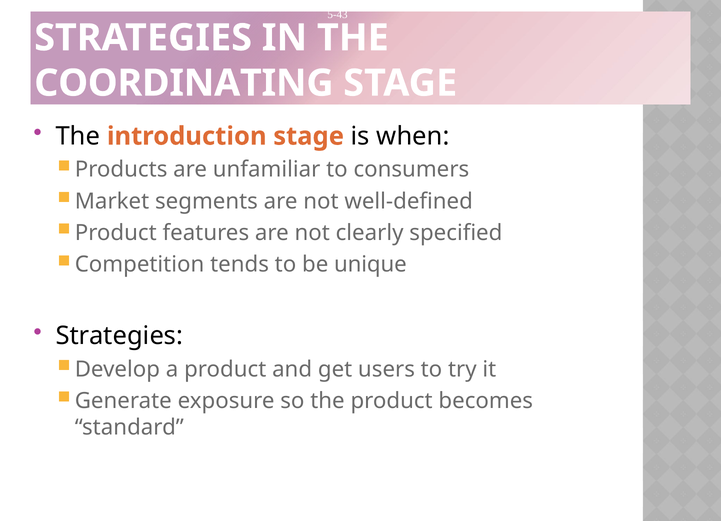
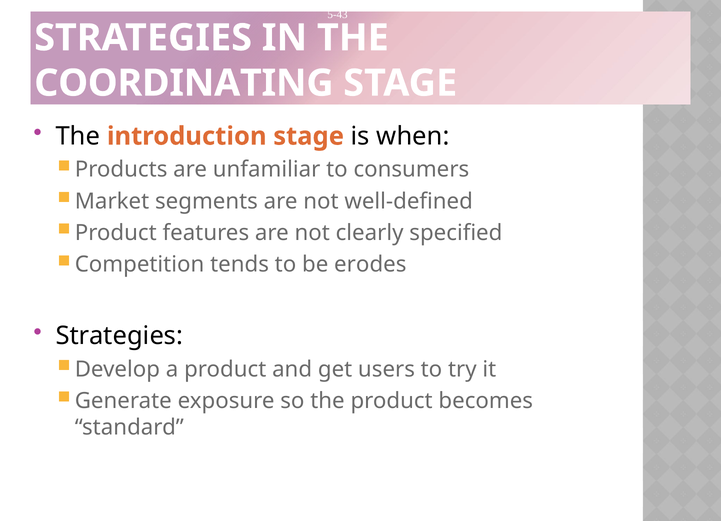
unique: unique -> erodes (370, 264)
